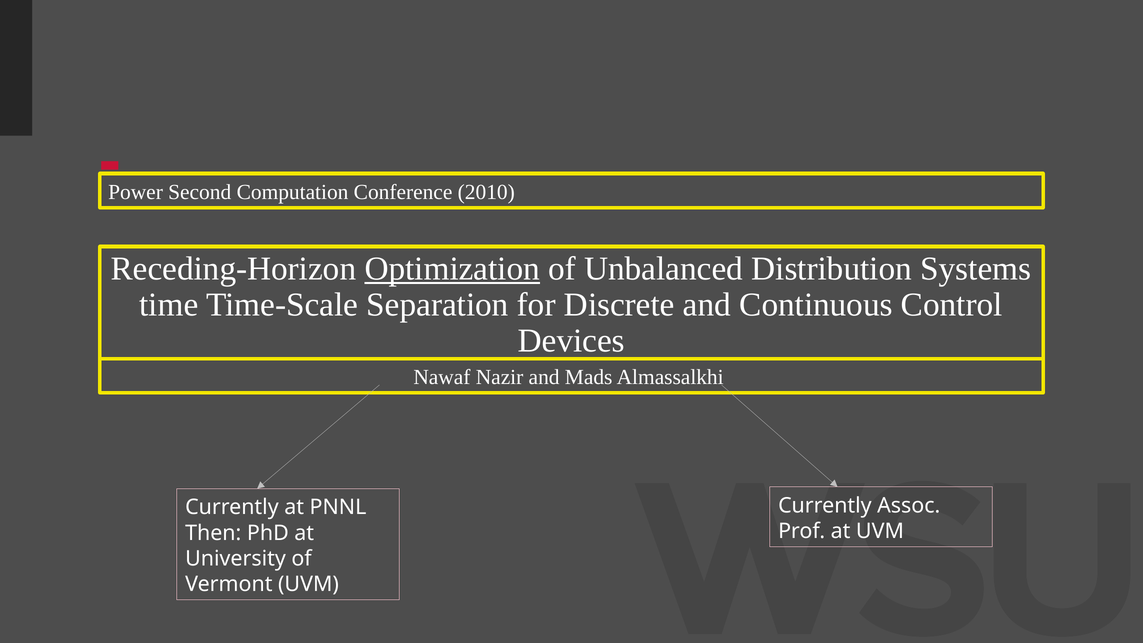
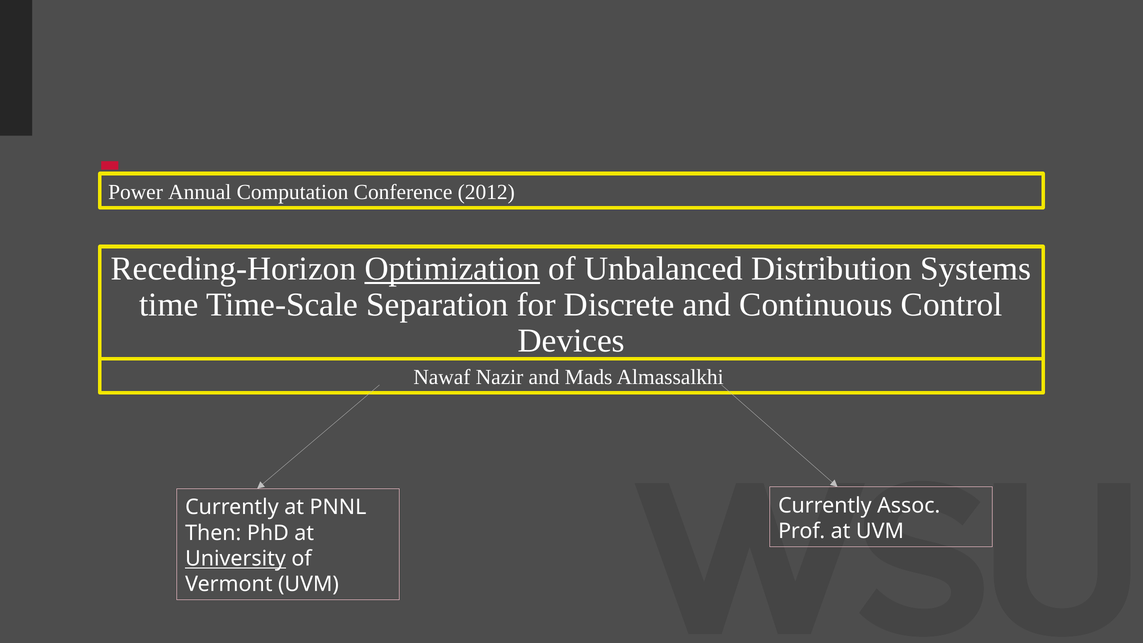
Second: Second -> Annual (200, 192)
2010: 2010 -> 2012 (486, 192)
University underline: none -> present (236, 559)
